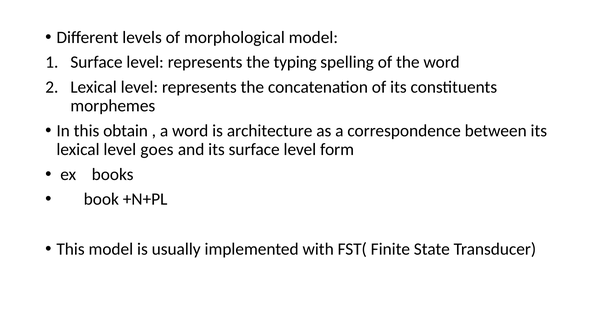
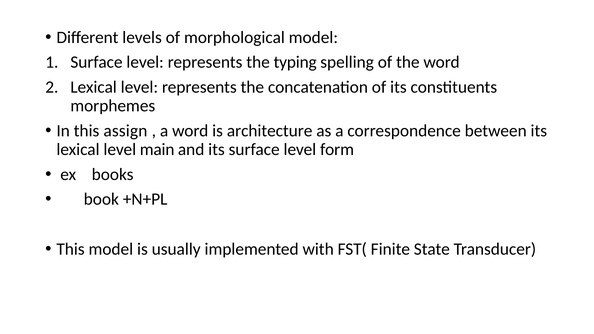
obtain: obtain -> assign (125, 131)
goes: goes -> main (157, 150)
